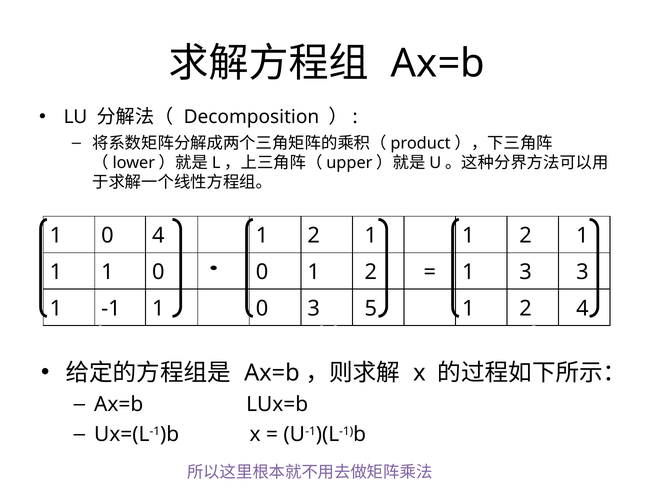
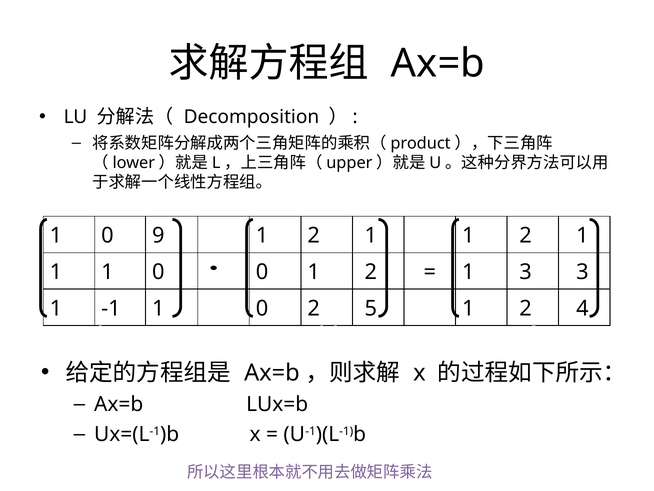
0 4: 4 -> 9 (158, 235)
0 3: 3 -> 2 (314, 308)
